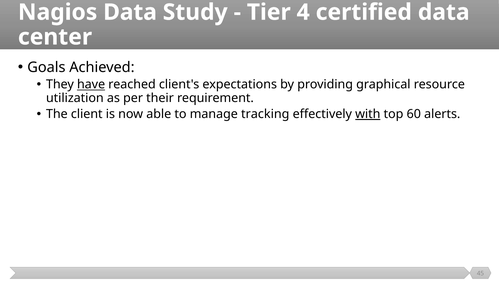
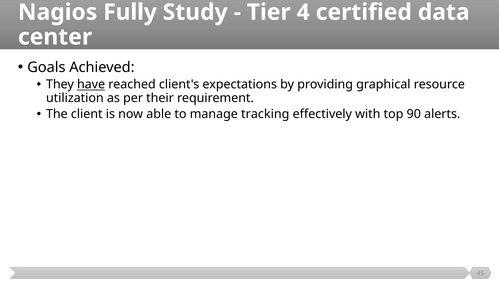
Nagios Data: Data -> Fully (130, 12)
with underline: present -> none (368, 114)
60: 60 -> 90 (414, 114)
